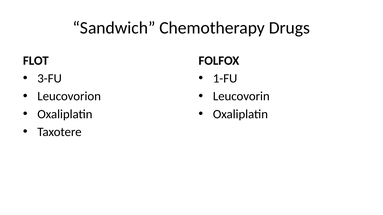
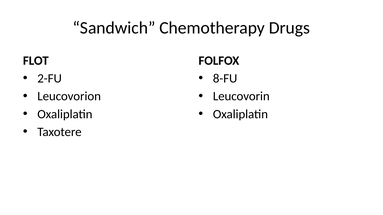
3-FU: 3-FU -> 2-FU (50, 79)
1-FU: 1-FU -> 8-FU (225, 79)
